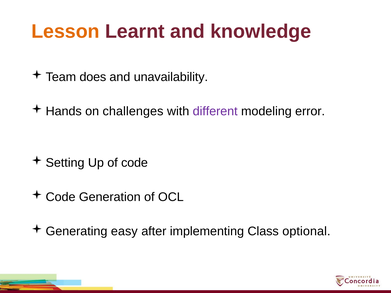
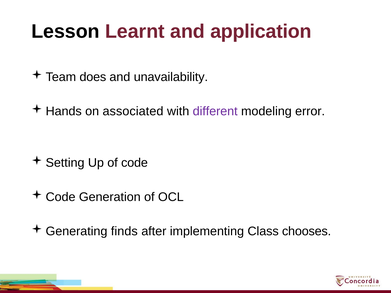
Lesson colour: orange -> black (65, 31)
knowledge: knowledge -> application (261, 31)
challenges: challenges -> associated (133, 111)
easy: easy -> finds (124, 231)
optional: optional -> chooses (307, 231)
